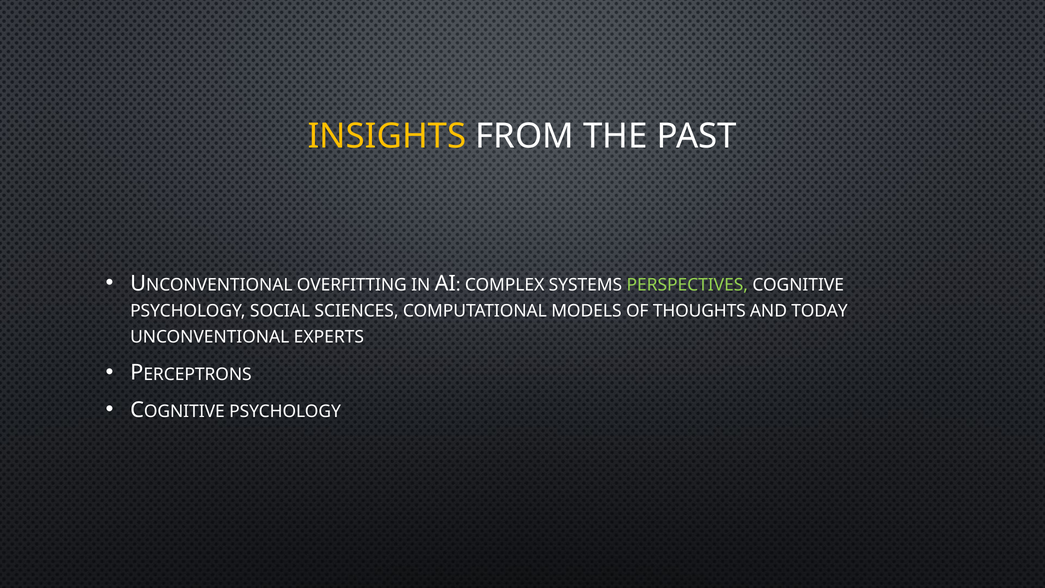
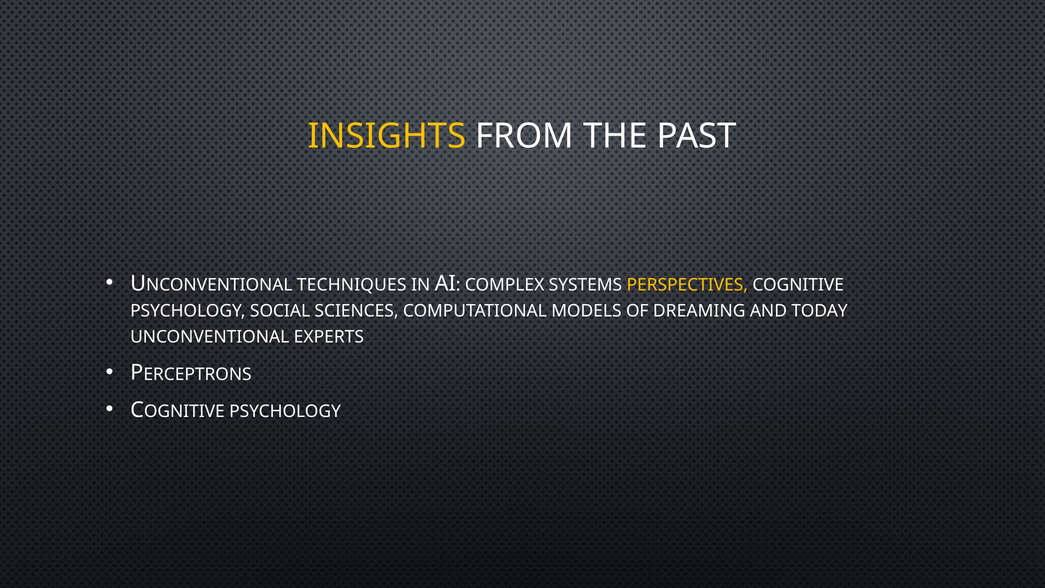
OVERFITTING: OVERFITTING -> TECHNIQUES (352, 285)
PERSPECTIVES colour: light green -> yellow (687, 285)
THOUGHTS: THOUGHTS -> DREAMING (699, 311)
